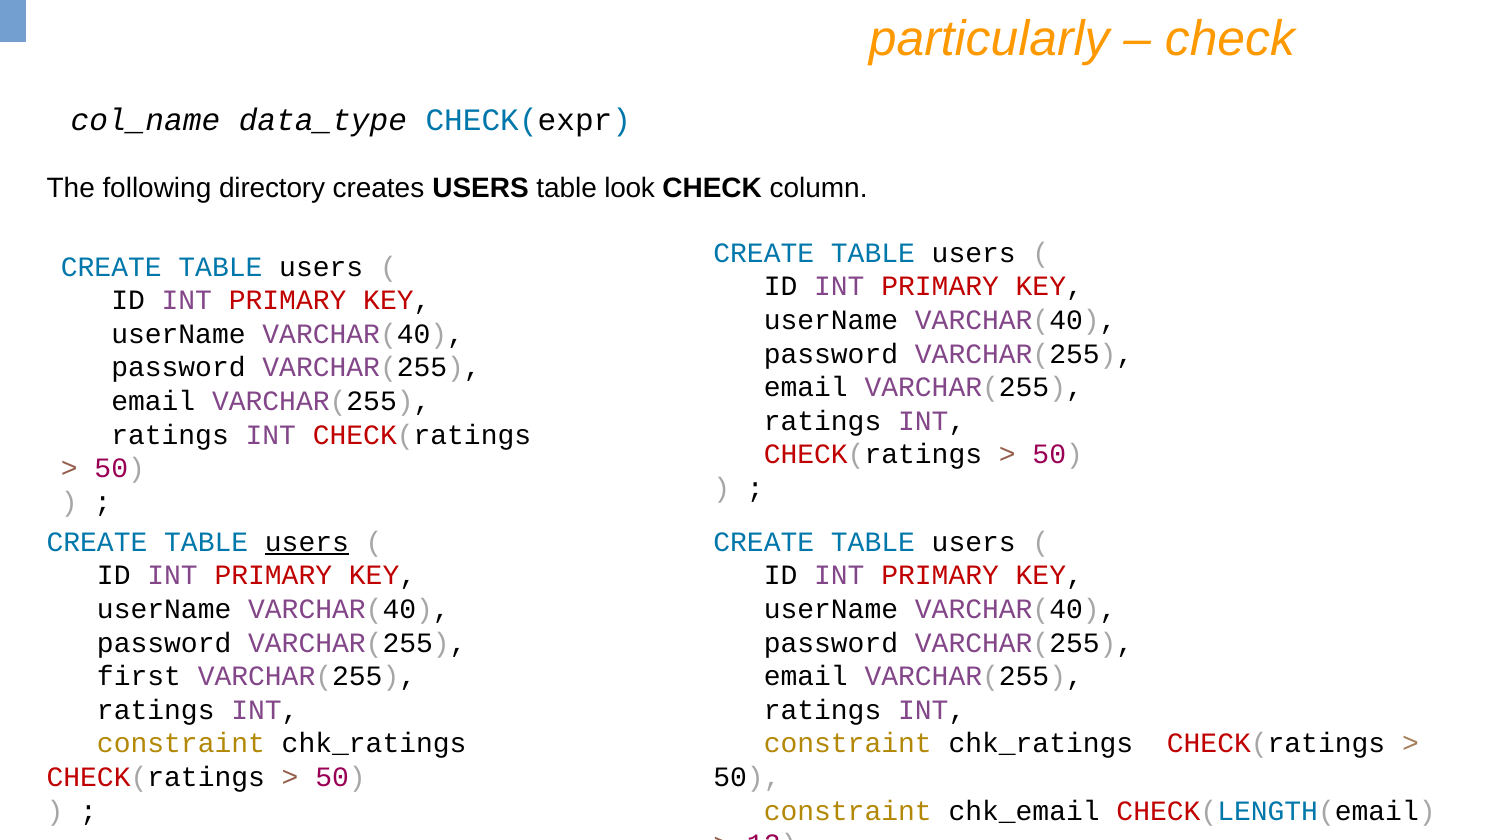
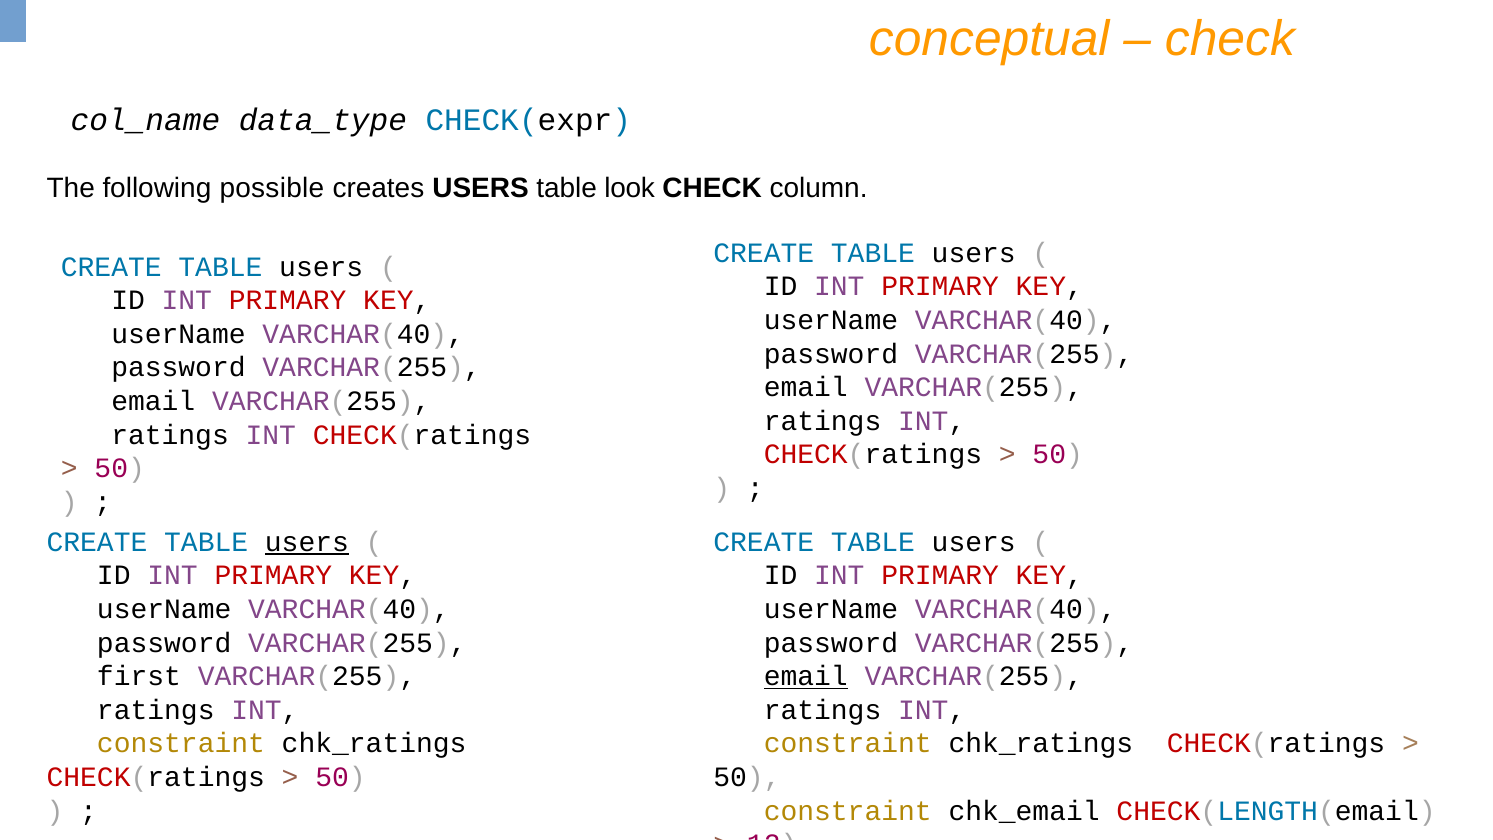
particularly: particularly -> conceptual (989, 39)
directory: directory -> possible (272, 188)
email underline: none -> present (806, 676)
